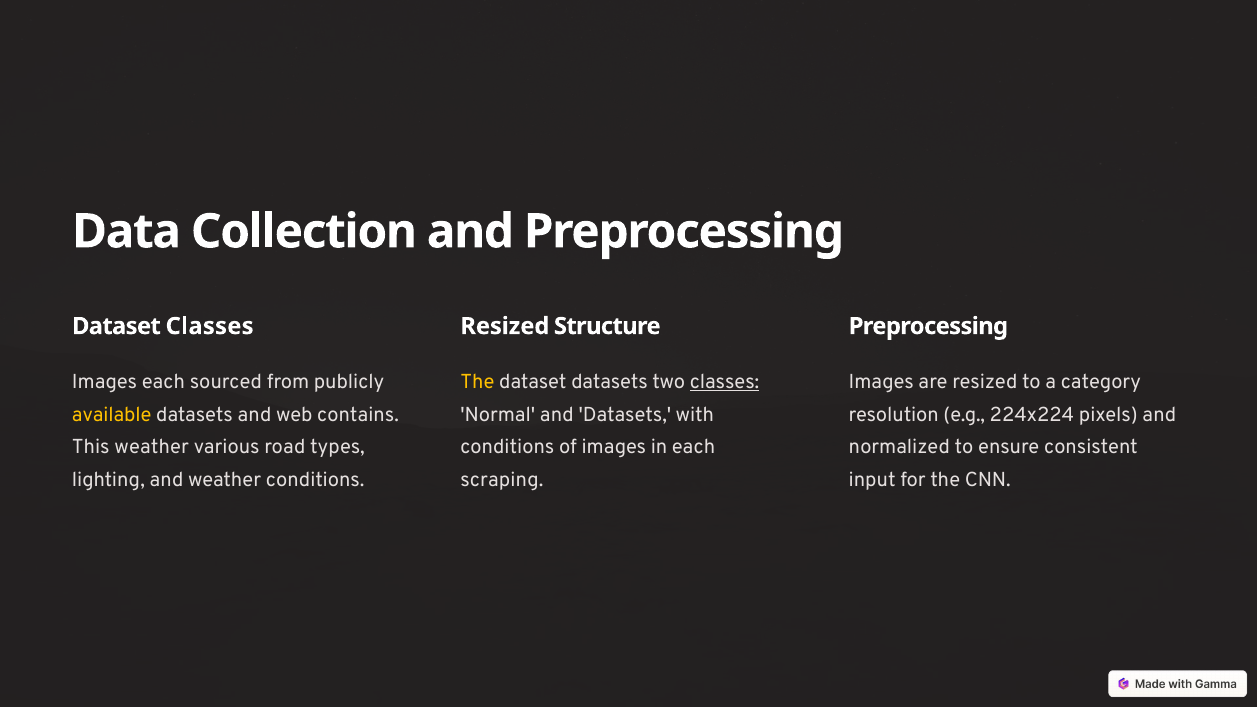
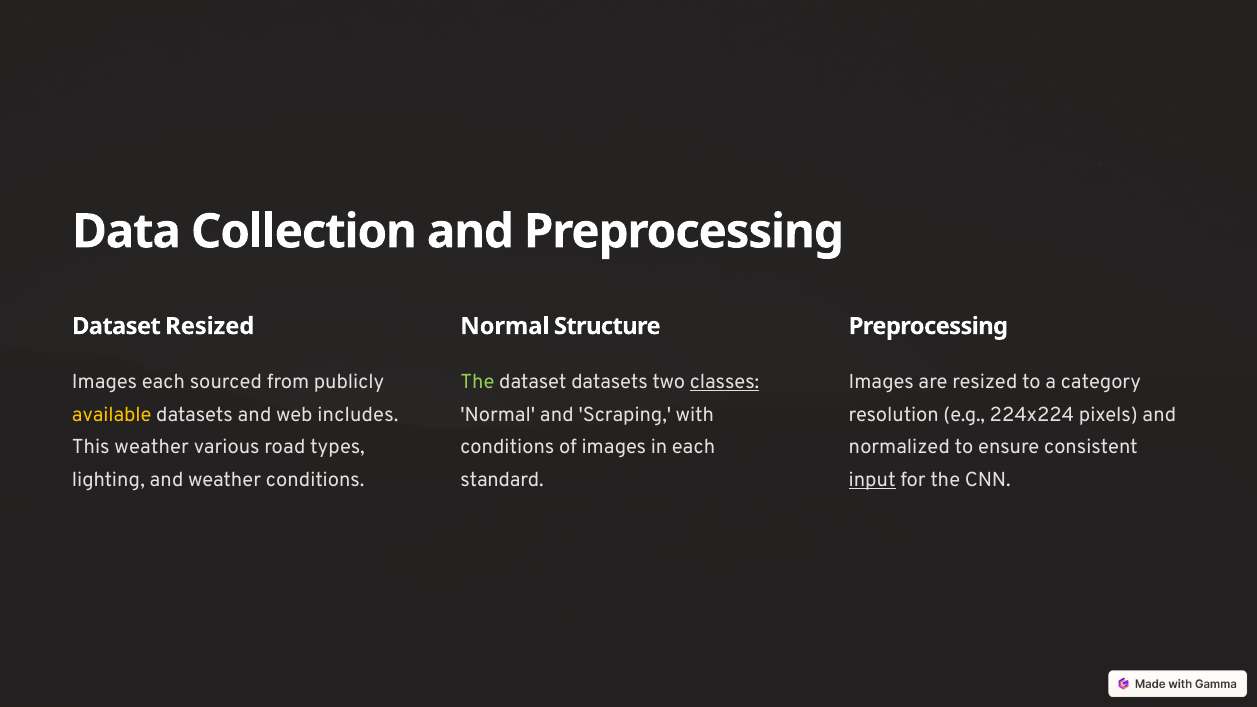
Dataset Classes: Classes -> Resized (210, 326)
Resized: Resized -> Normal (505, 326)
The colour: yellow -> light green (477, 382)
contains: contains -> includes (358, 415)
and Datasets: Datasets -> Scraping (625, 415)
scraping: scraping -> standard (502, 480)
input underline: none -> present (872, 480)
